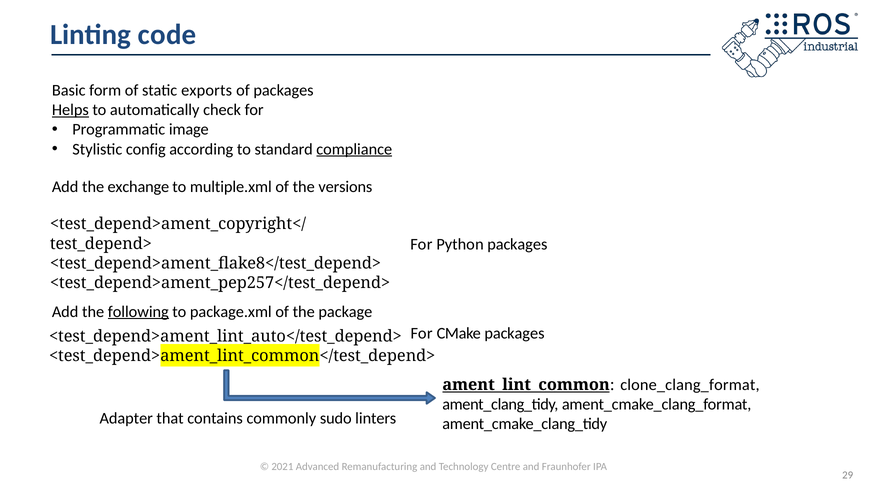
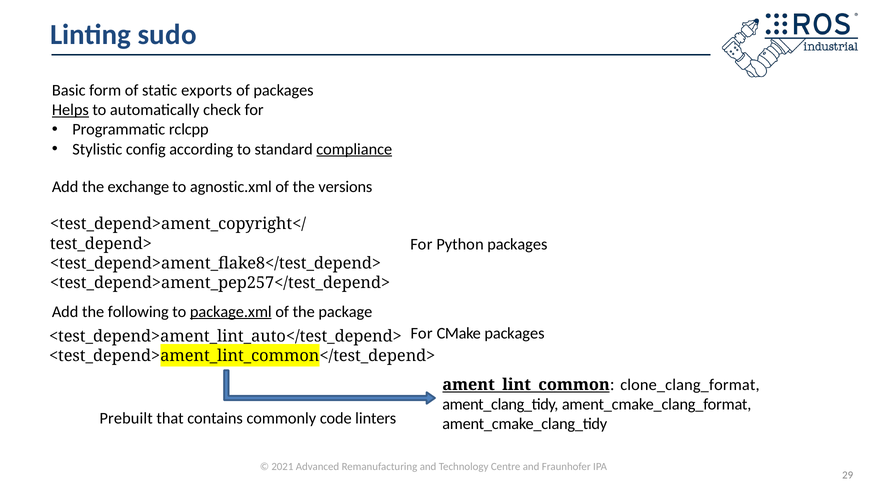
code: code -> sudo (167, 35)
image: image -> rclcpp (189, 129)
multiple.xml: multiple.xml -> agnostic.xml (231, 187)
following underline: present -> none (138, 311)
package.xml underline: none -> present (231, 311)
Adapter: Adapter -> Prebuilt (126, 418)
sudo: sudo -> code (336, 418)
